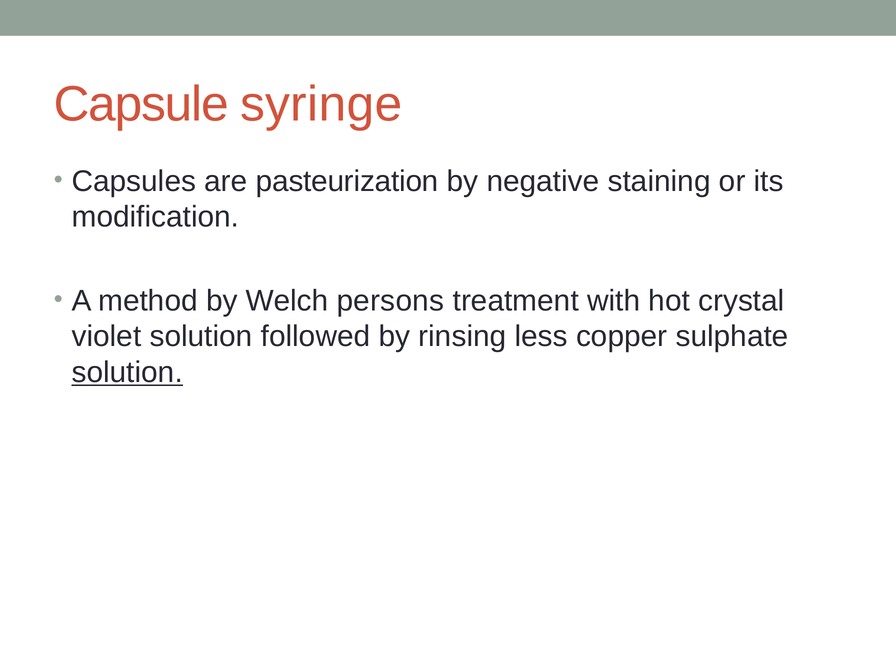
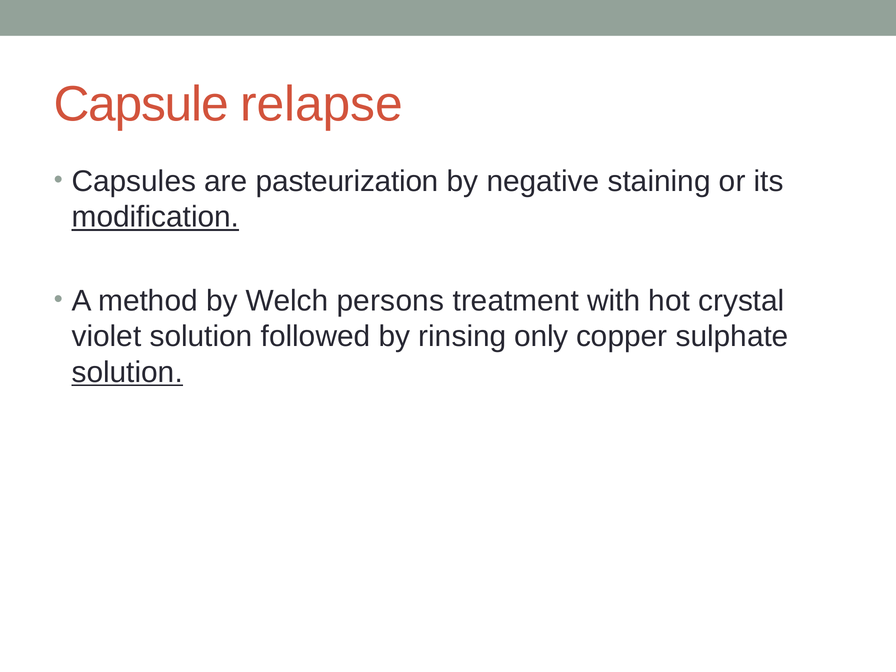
syringe: syringe -> relapse (321, 104)
modification underline: none -> present (155, 217)
less: less -> only (541, 337)
